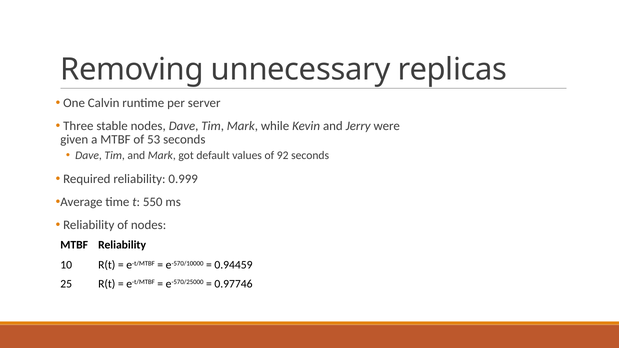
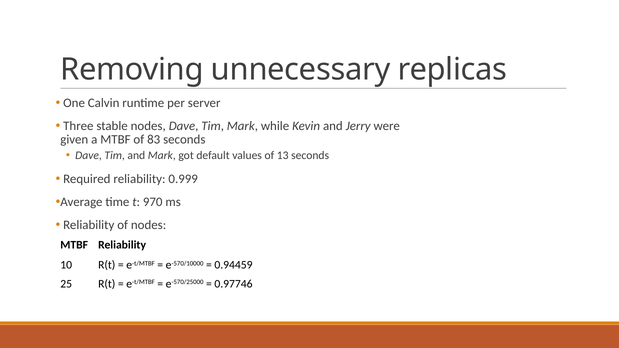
53: 53 -> 83 (154, 140)
92: 92 -> 13 (283, 156)
550: 550 -> 970 (153, 202)
